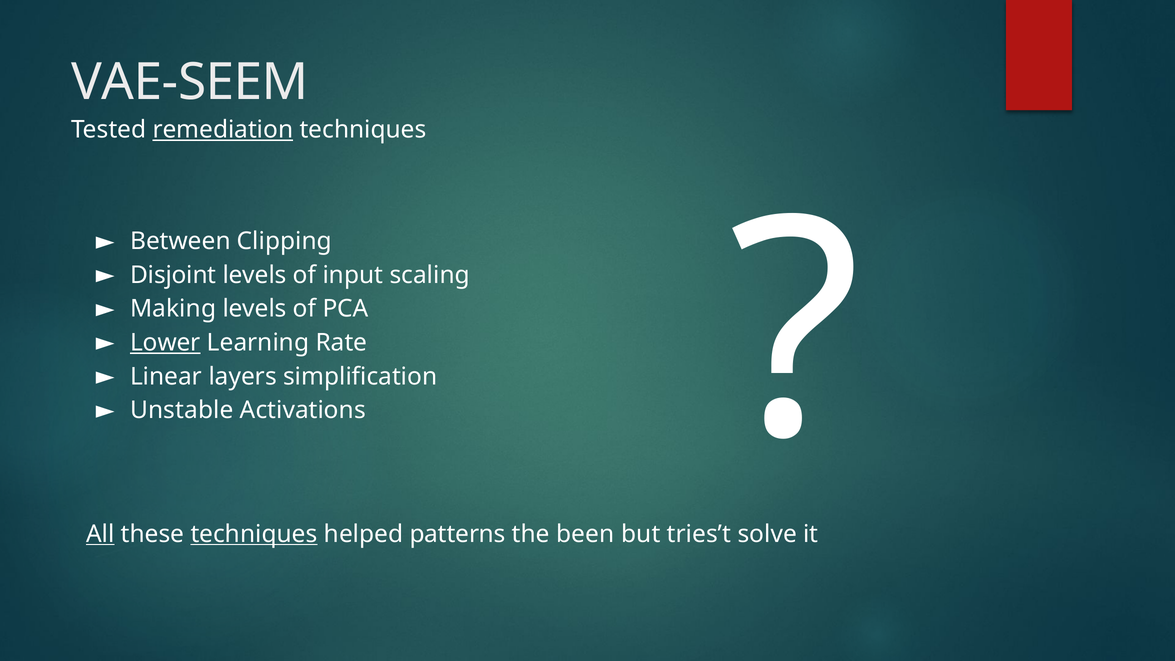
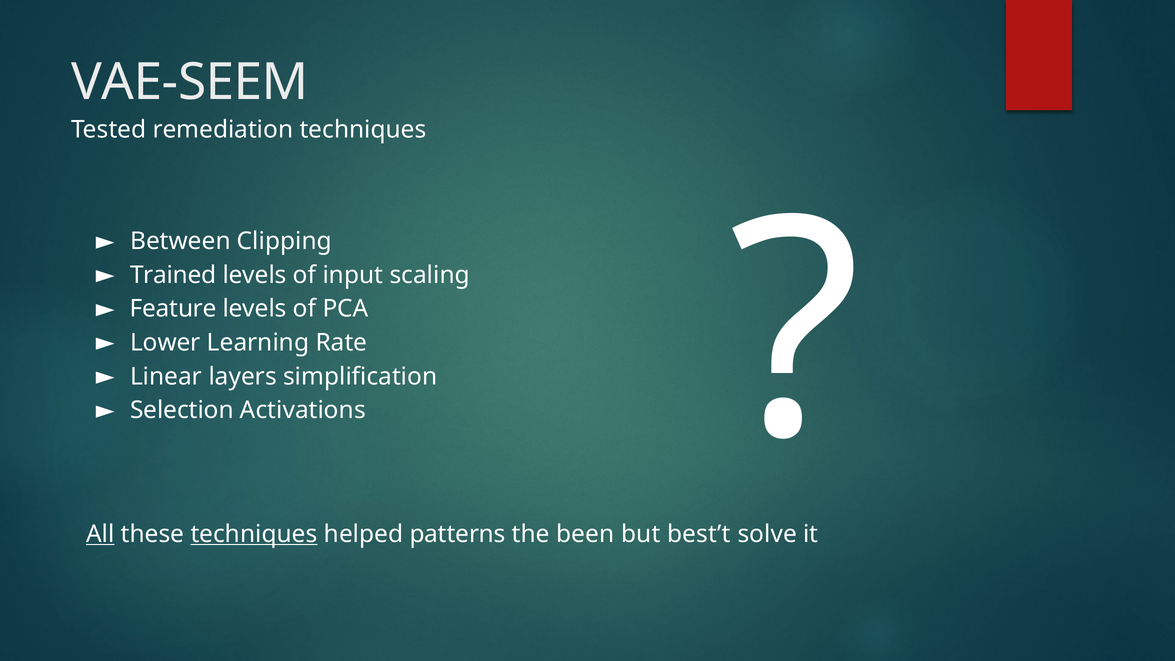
remediation underline: present -> none (223, 130)
Disjoint: Disjoint -> Trained (173, 275)
Making: Making -> Feature (173, 309)
Lower underline: present -> none (165, 343)
Unstable: Unstable -> Selection (182, 410)
tries’t: tries’t -> best’t (699, 534)
